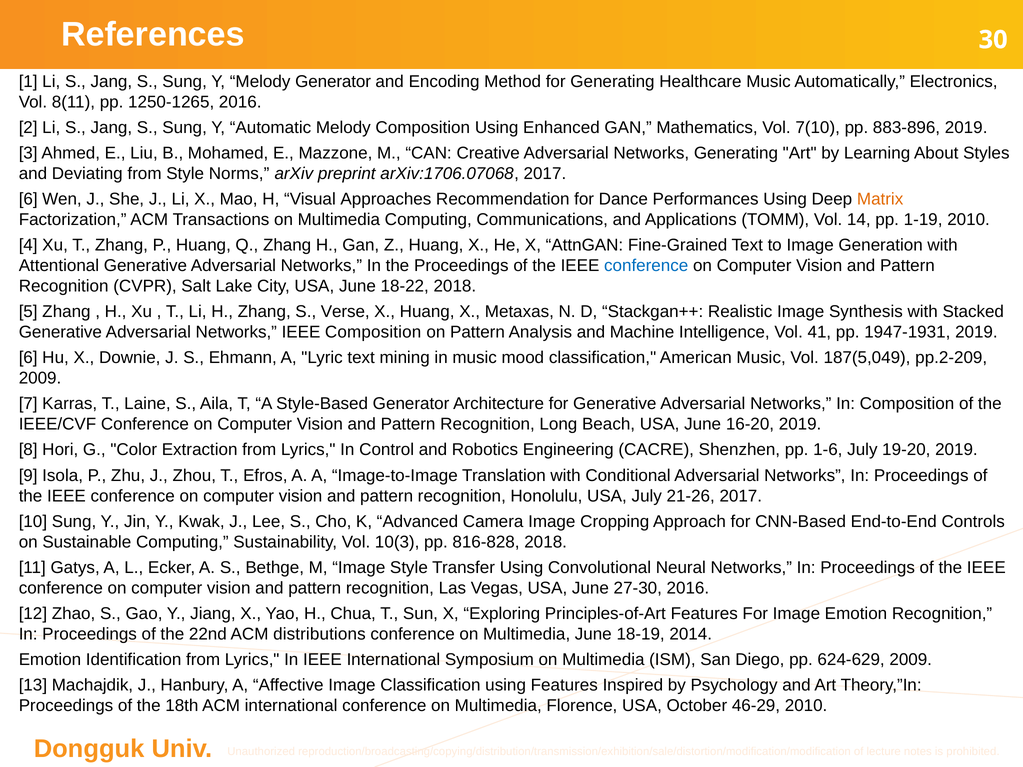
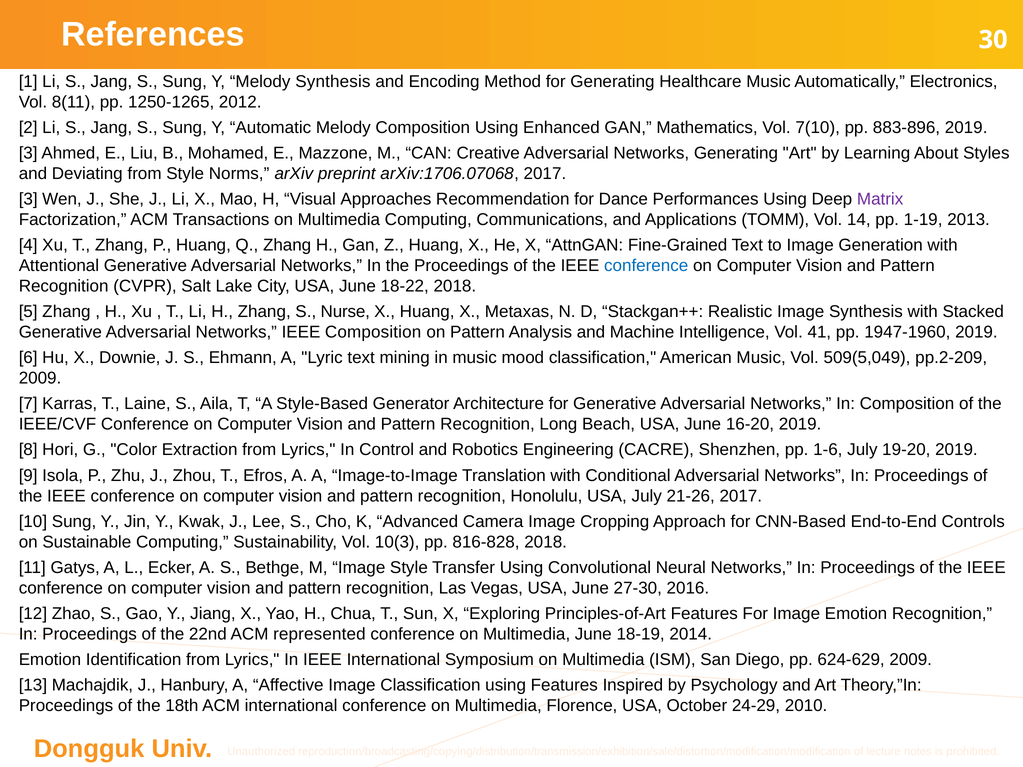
Melody Generator: Generator -> Synthesis (333, 82)
1250-1265 2016: 2016 -> 2012 (240, 102)
6: 6 -> 3 (28, 199)
Matrix colour: orange -> purple (880, 199)
1-19 2010: 2010 -> 2013 (969, 220)
Verse: Verse -> Nurse (345, 312)
1947-1931: 1947-1931 -> 1947-1960 (907, 332)
187(5,049: 187(5,049 -> 509(5,049 (867, 358)
distributions: distributions -> represented (319, 634)
46-29: 46-29 -> 24-29 (756, 706)
